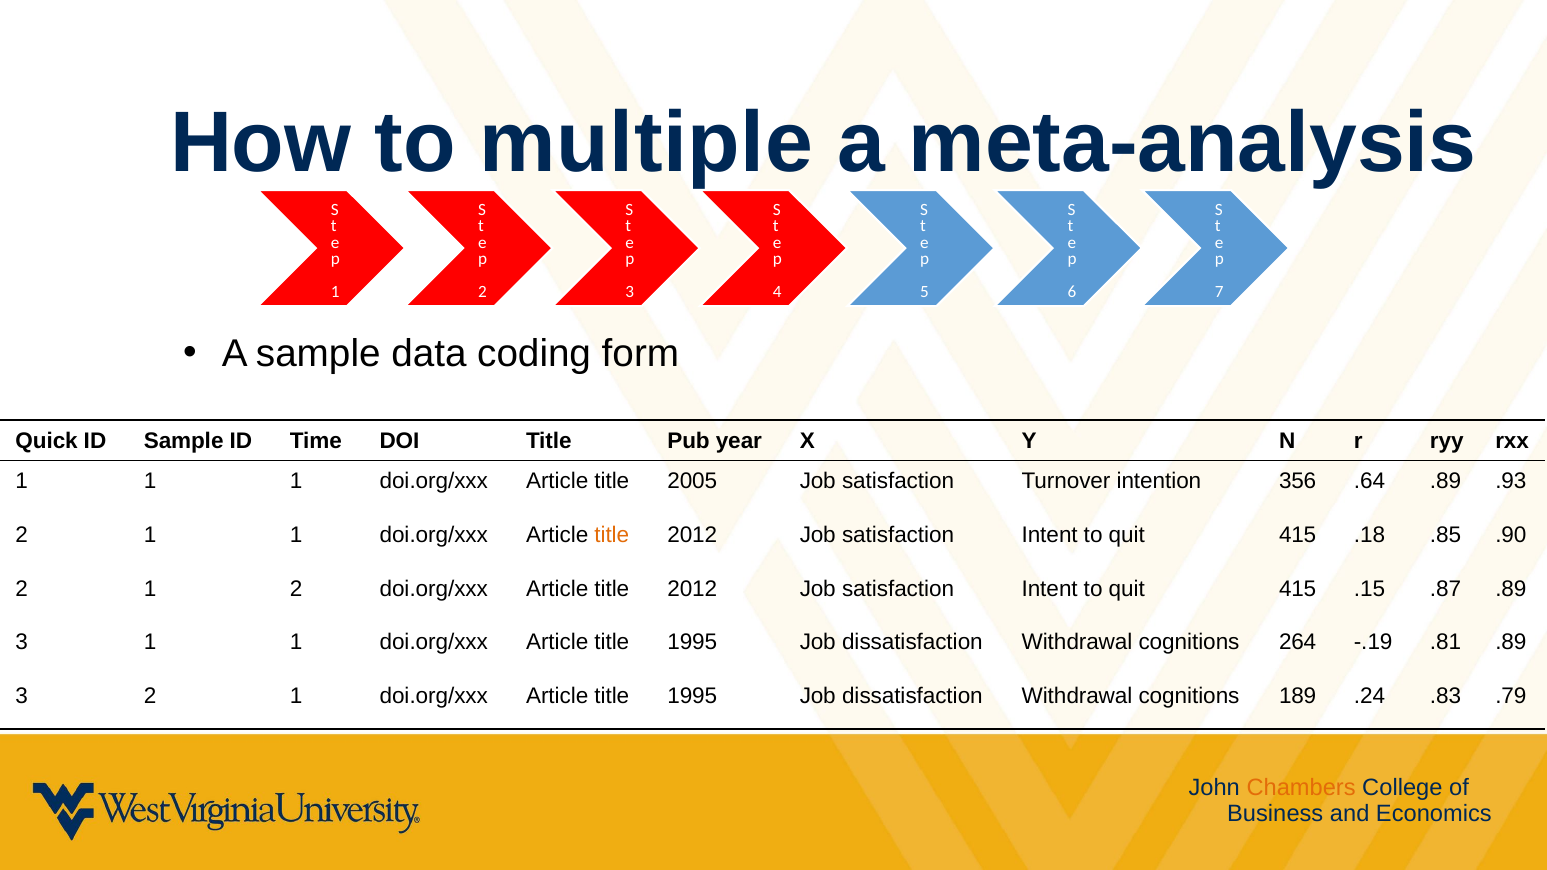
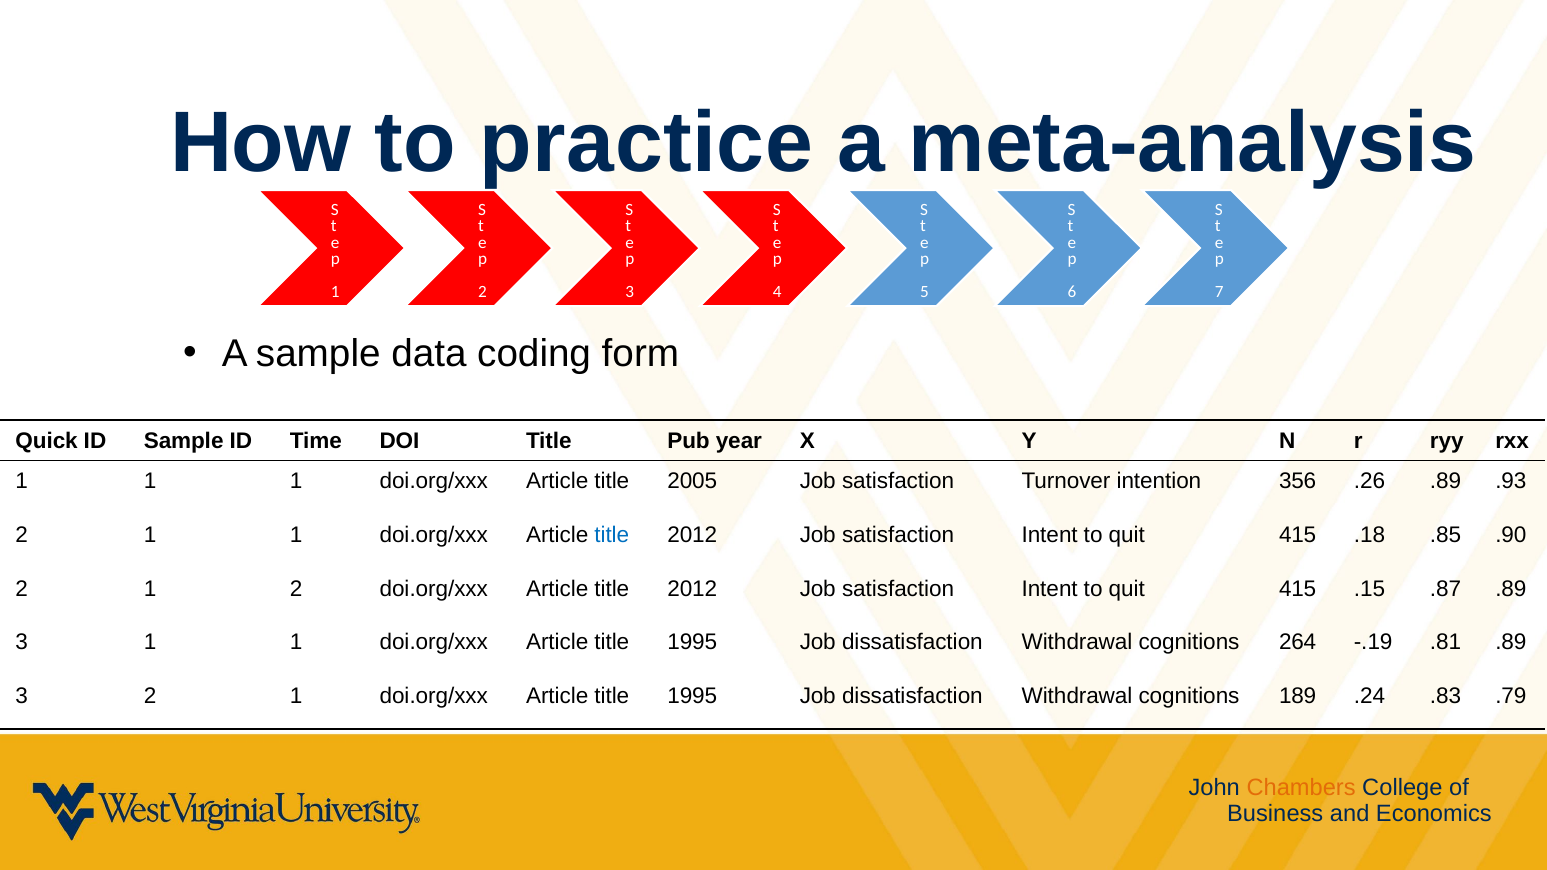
multiple: multiple -> practice (646, 143)
.64: .64 -> .26 (1370, 481)
title colour: orange -> blue (612, 535)
